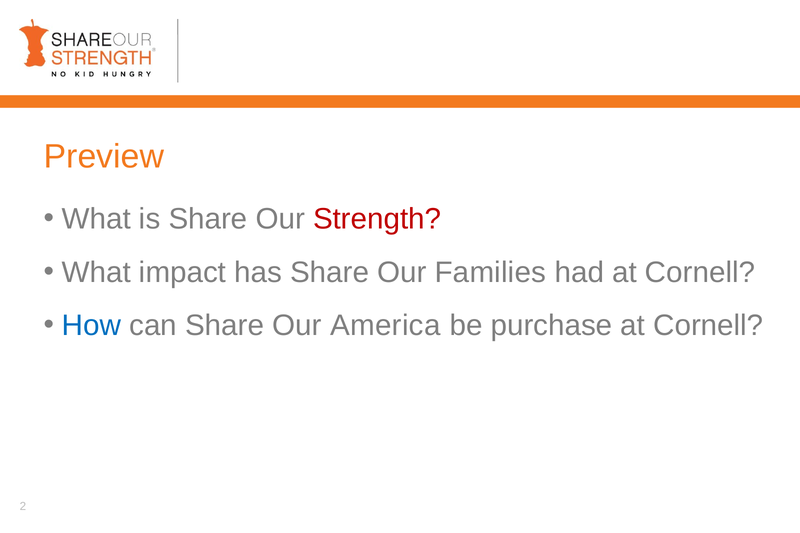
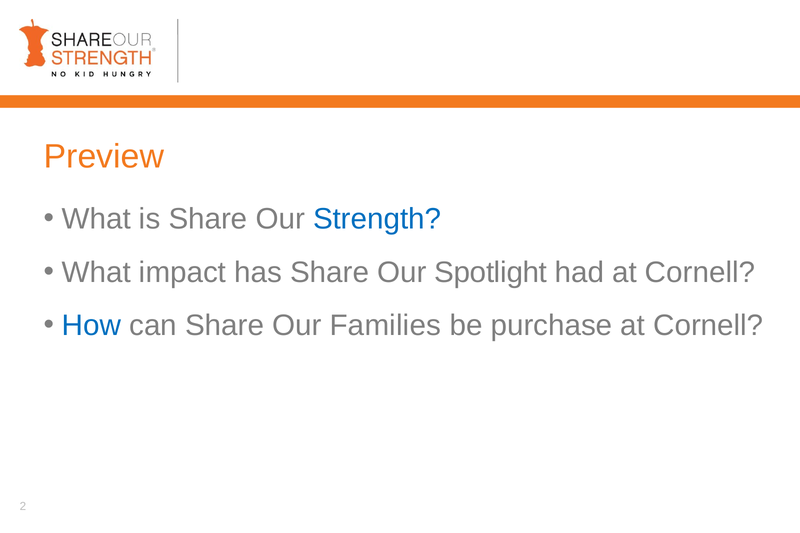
Strength colour: red -> blue (377, 219)
Families: Families -> Spotlight (491, 273)
America: America -> Families (385, 326)
